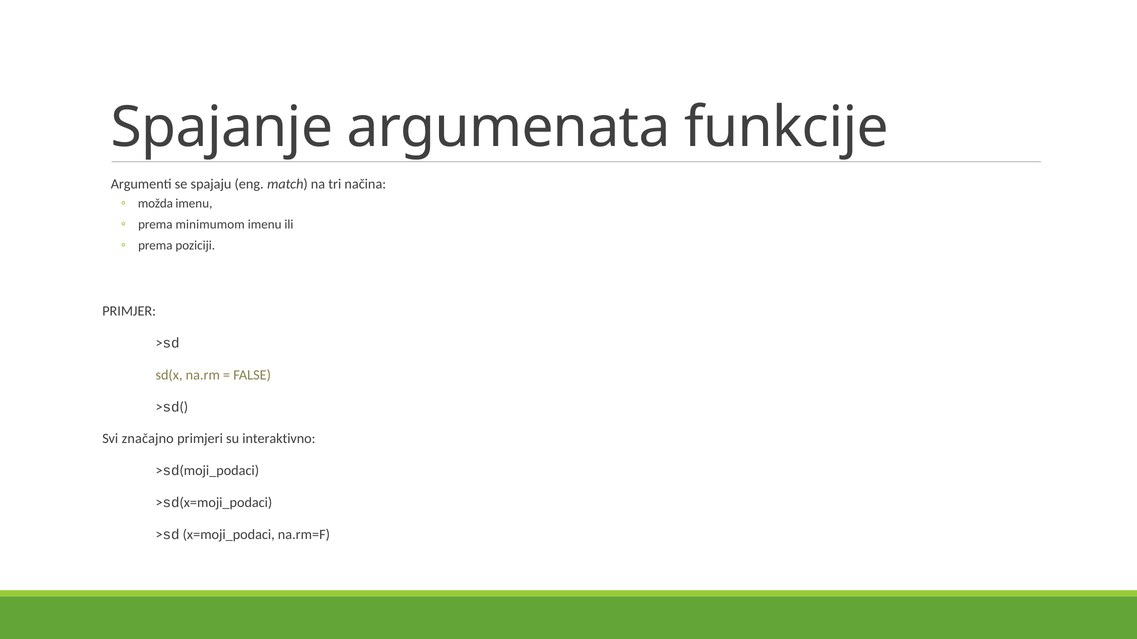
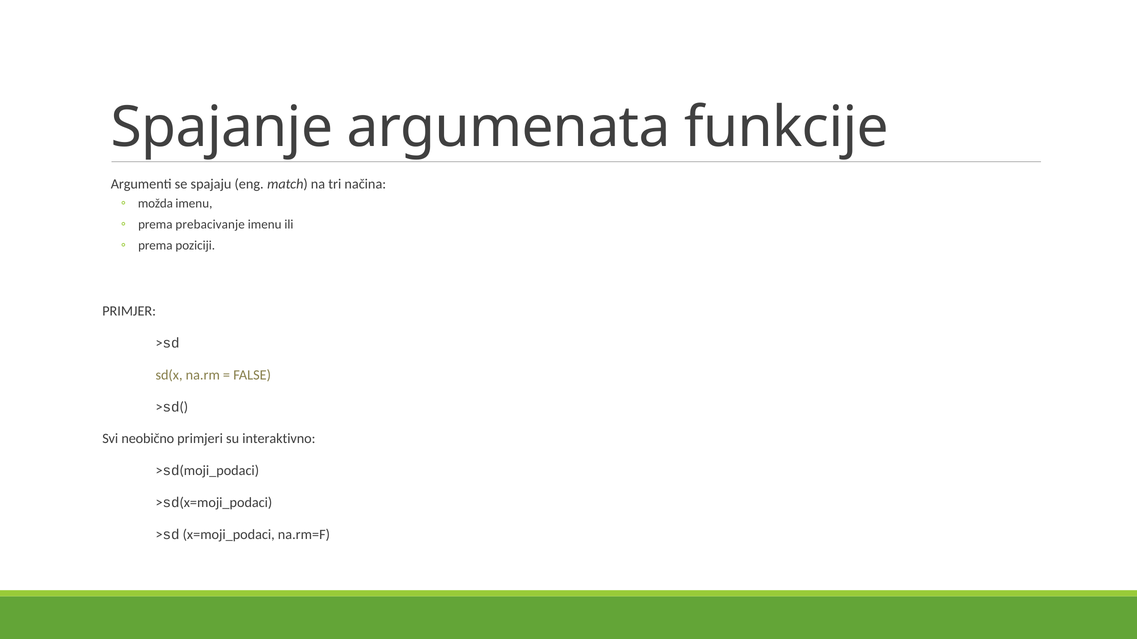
minimumom: minimumom -> prebacivanje (210, 225)
značajno: značajno -> neobično (148, 439)
